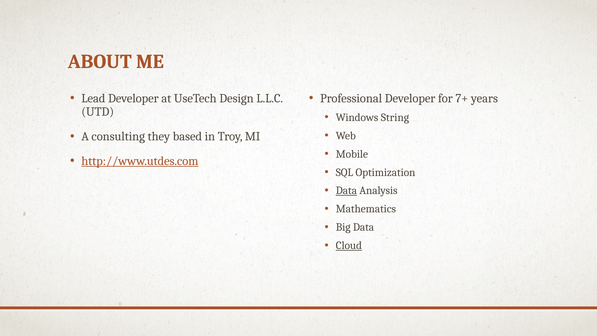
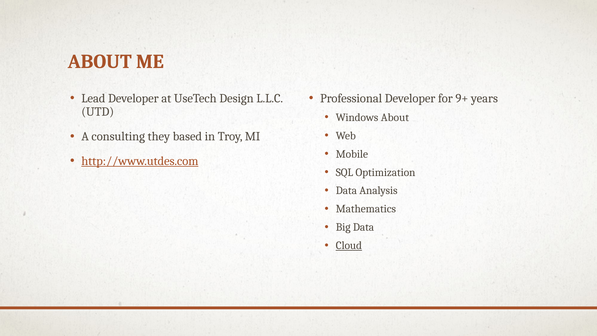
7+: 7+ -> 9+ (462, 98)
Windows String: String -> About (395, 117)
Data underline: present -> none (346, 191)
